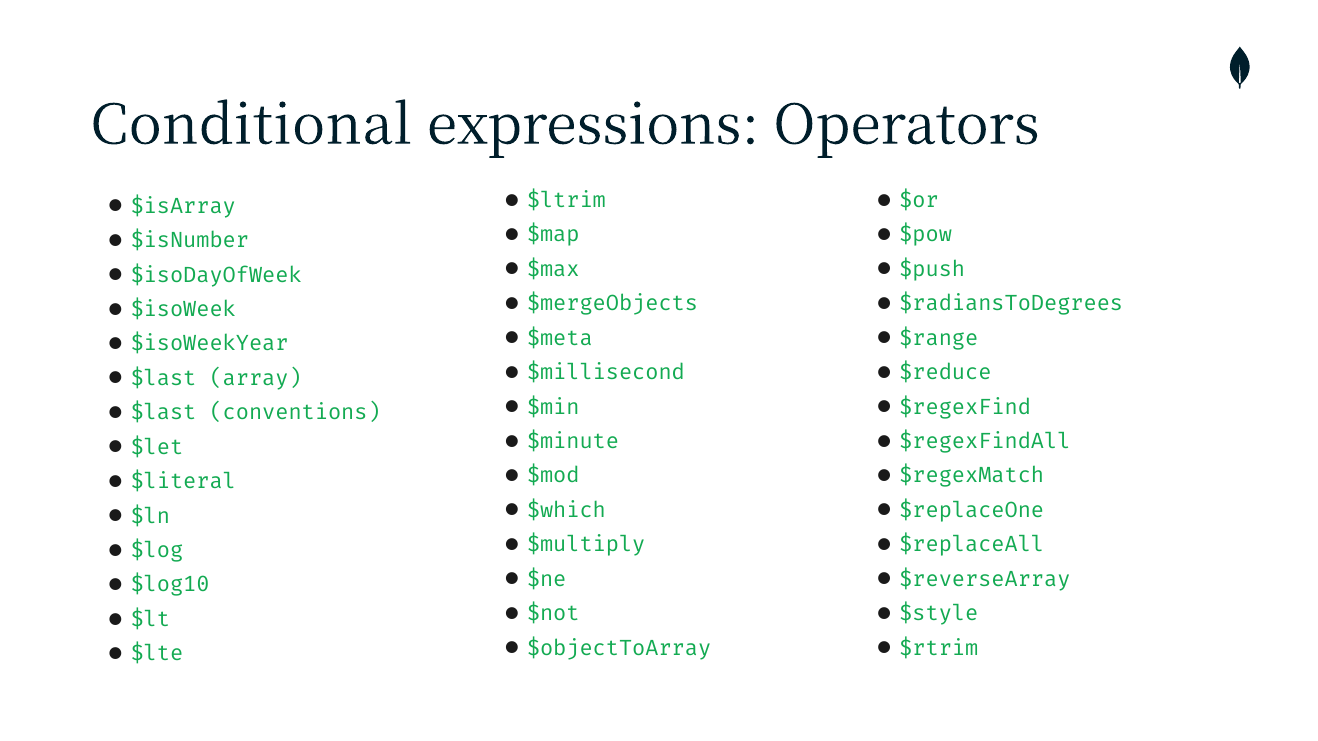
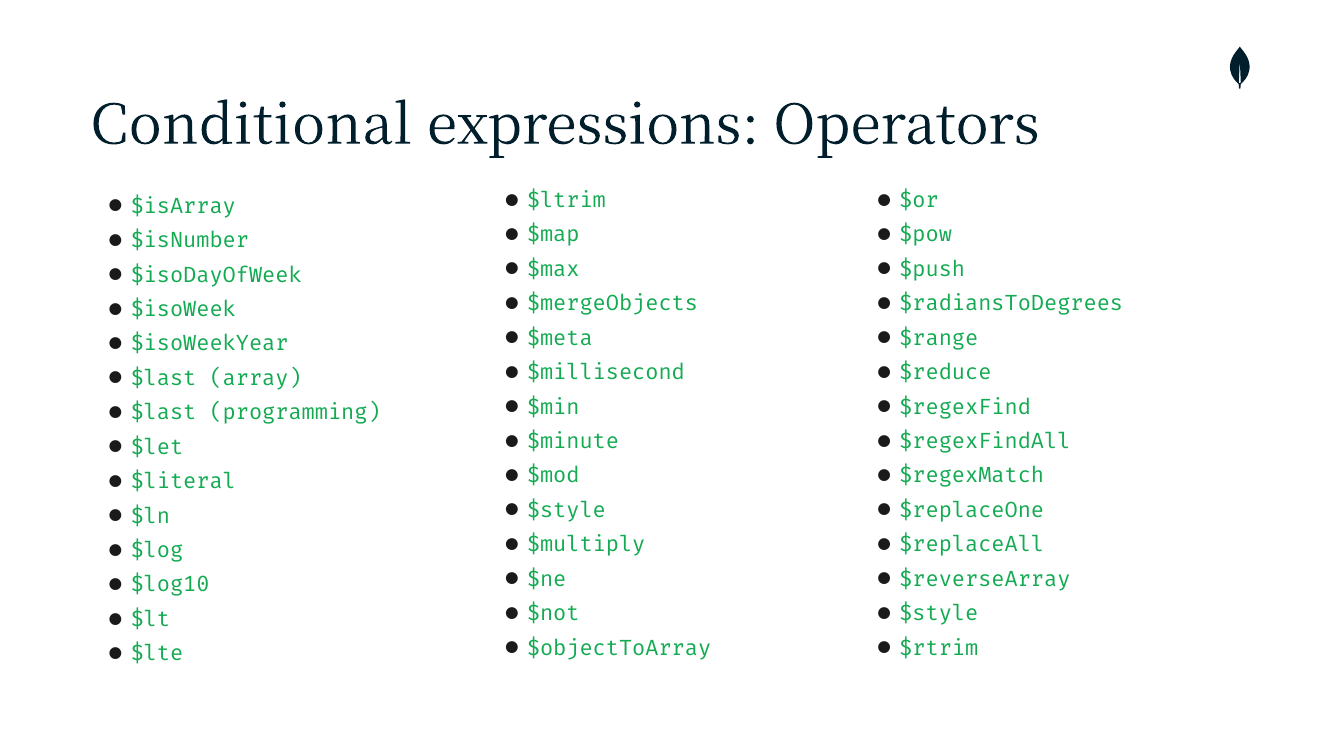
conventions: conventions -> programming (295, 413)
$which: $which -> $style (566, 510)
